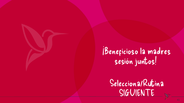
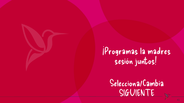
¡Beneficioso: ¡Beneficioso -> ¡Programas (120, 51)
Selecciona/Rutina: Selecciona/Rutina -> Selecciona/Cambia (137, 84)
